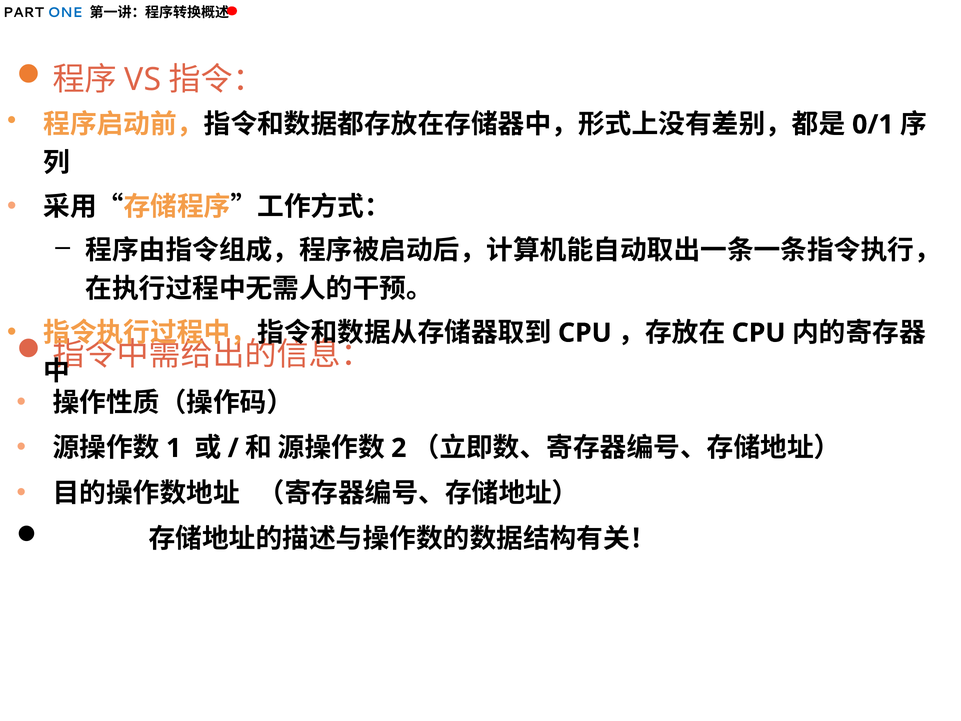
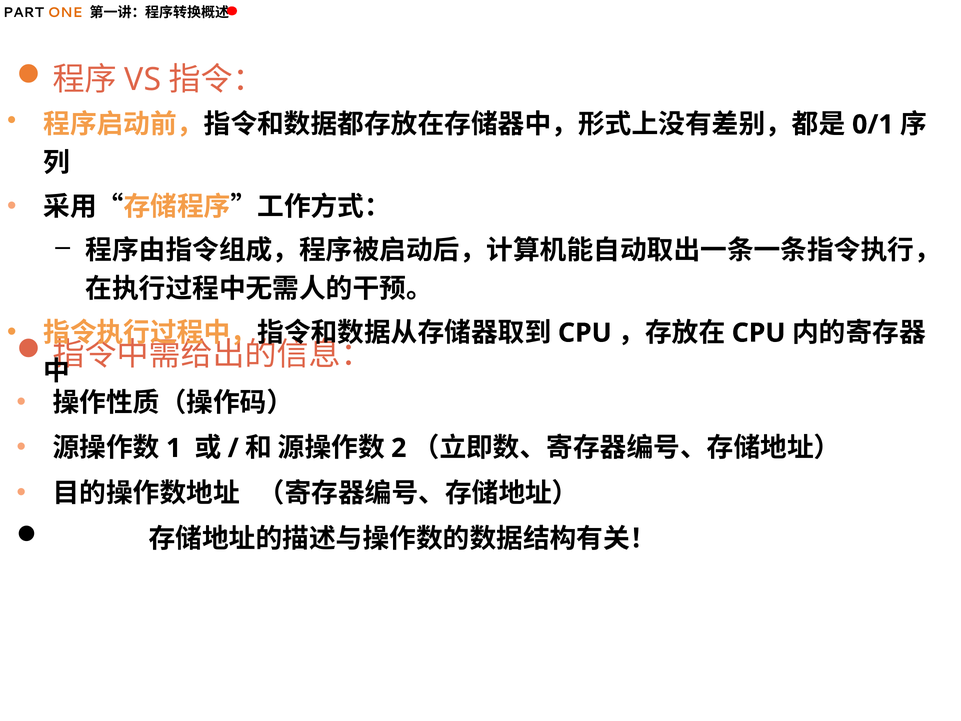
ONE colour: blue -> orange (65, 13)
